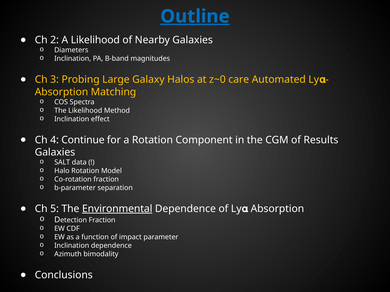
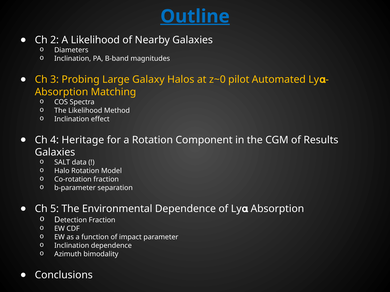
care: care -> pilot (239, 80)
Continue: Continue -> Heritage (83, 140)
Environmental underline: present -> none (117, 209)
